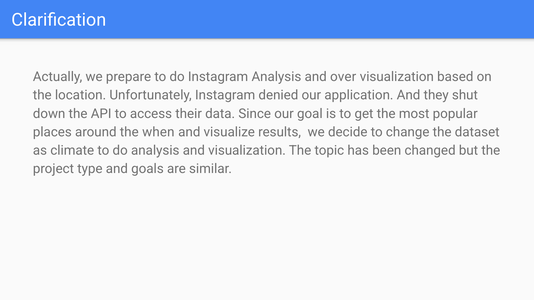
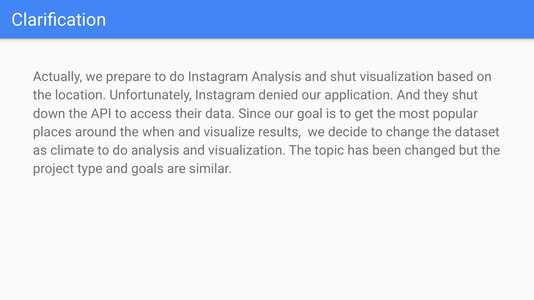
and over: over -> shut (343, 77)
